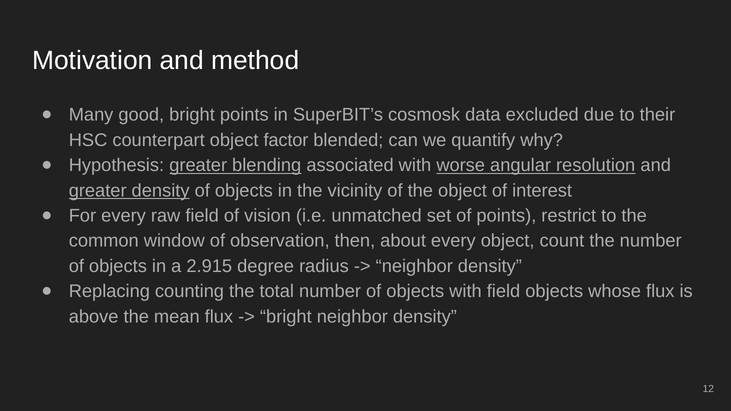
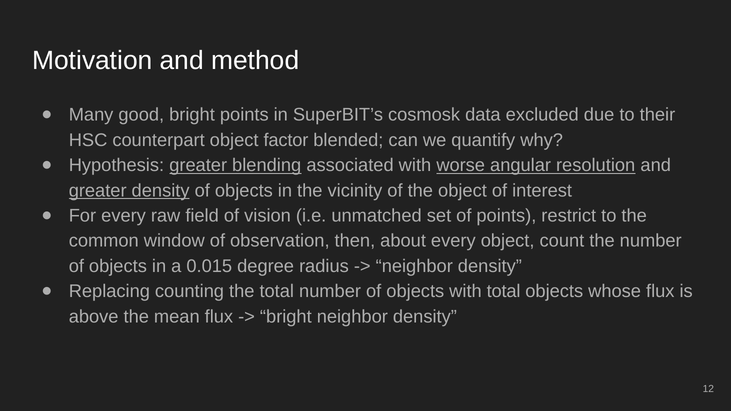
2.915: 2.915 -> 0.015 (209, 266)
with field: field -> total (504, 291)
